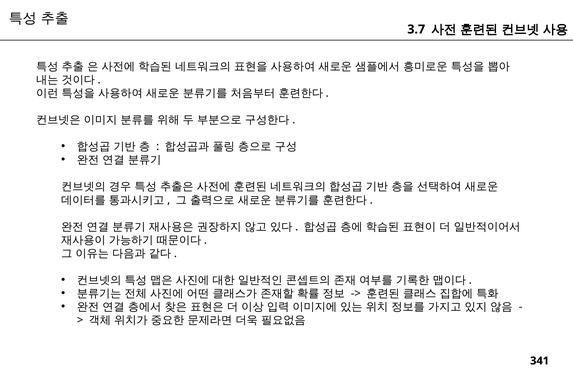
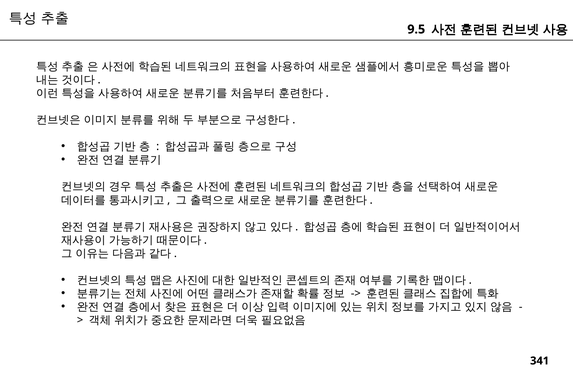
3.7: 3.7 -> 9.5 (416, 29)
